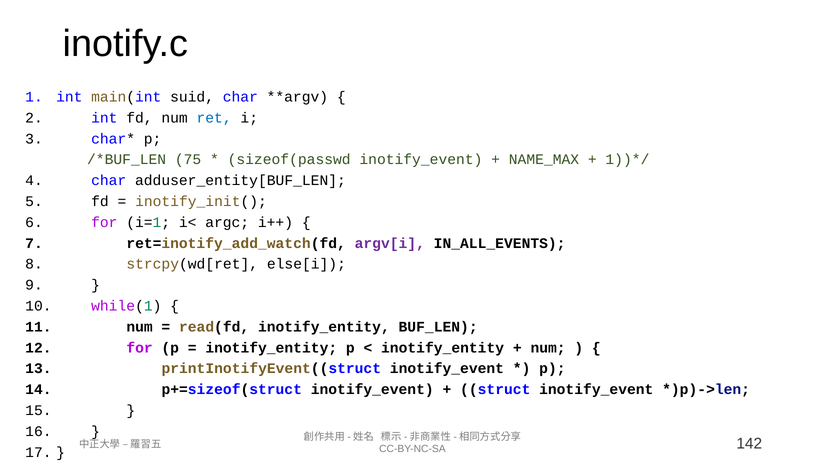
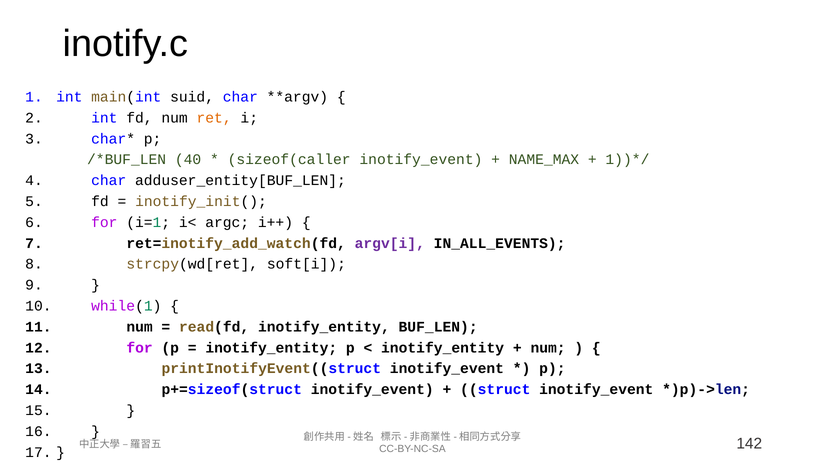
ret colour: blue -> orange (214, 118)
75: 75 -> 40 (188, 160)
sizeof(passwd: sizeof(passwd -> sizeof(caller (289, 160)
else[i: else[i -> soft[i (306, 264)
